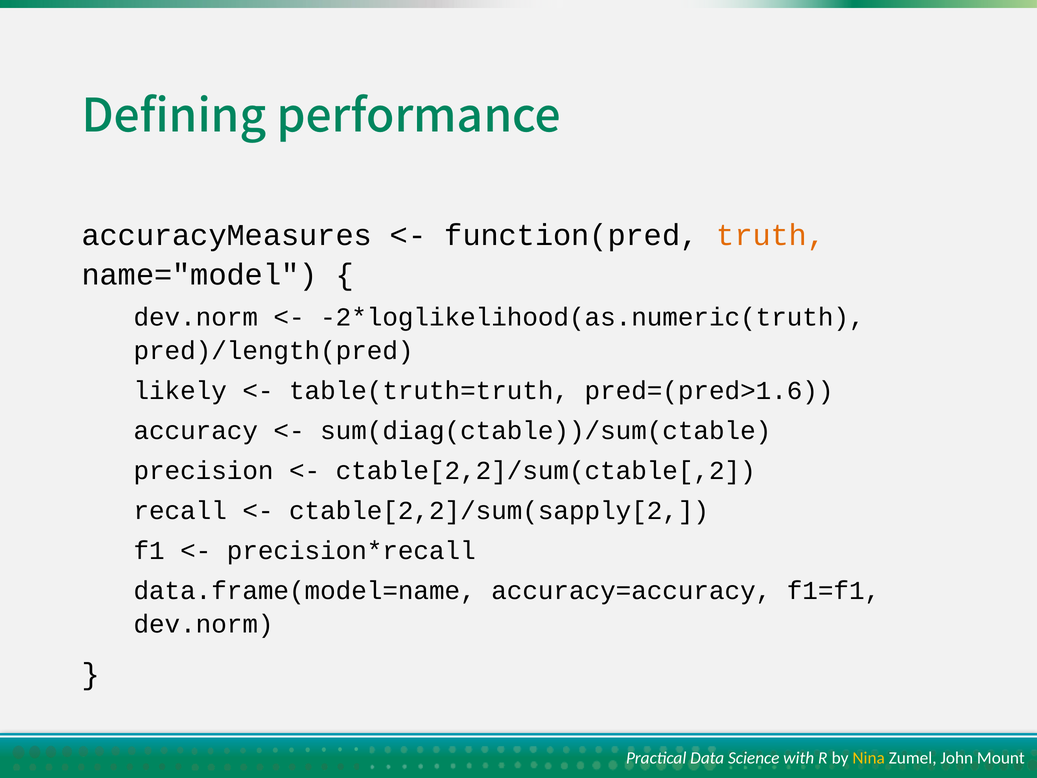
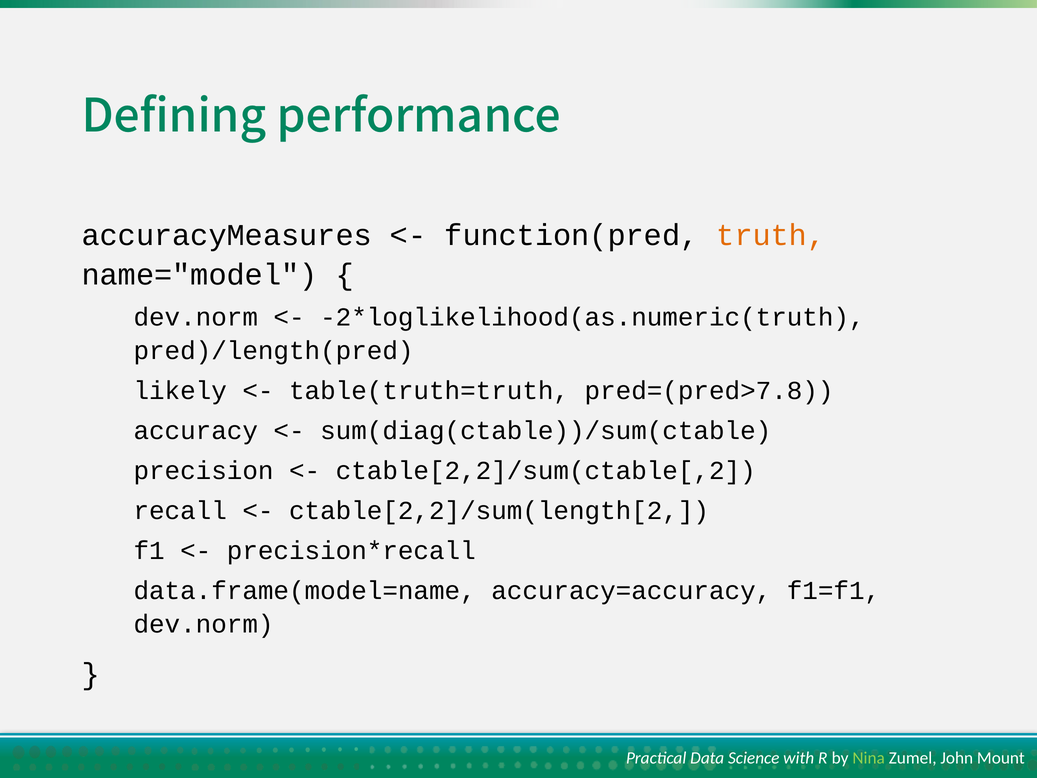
pred=(pred>1.6: pred=(pred>1.6 -> pred=(pred>7.8 (709, 390)
ctable[2,2]/sum(sapply[2: ctable[2,2]/sum(sapply[2 -> ctable[2,2]/sum(length[2 (499, 510)
Nina colour: yellow -> light green (869, 758)
